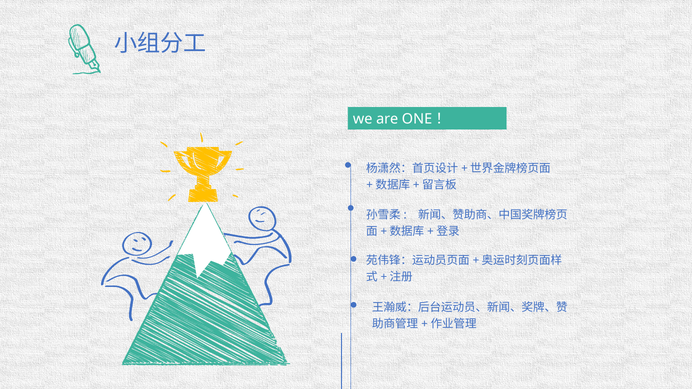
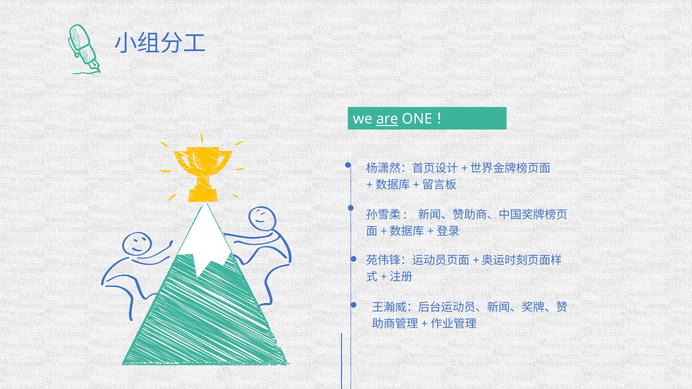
are underline: none -> present (387, 119)
